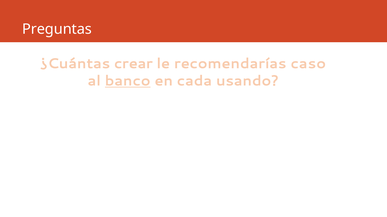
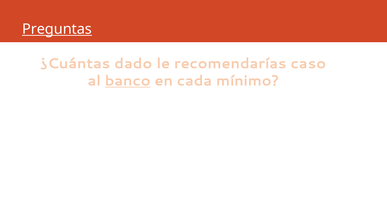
Preguntas underline: none -> present (57, 29)
crear: crear -> dado (133, 64)
usando: usando -> mínimo (248, 81)
